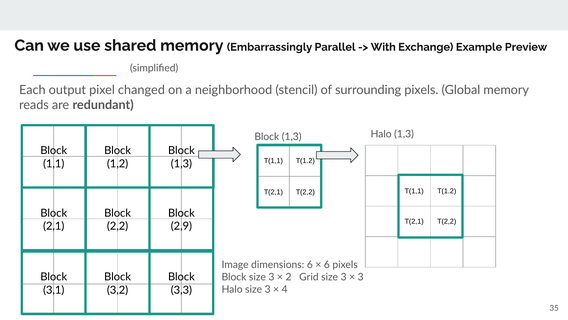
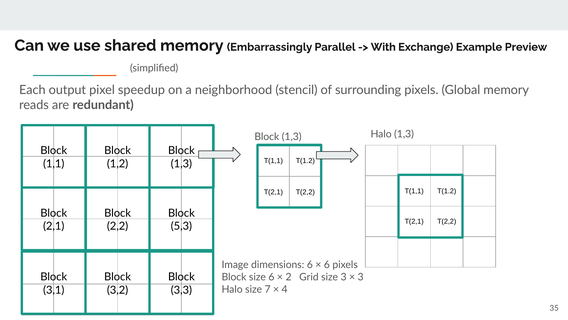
changed: changed -> speedup (141, 90)
2,9: 2,9 -> 5,3 (181, 226)
Block size 3: 3 -> 6 (271, 277)
Halo size 3: 3 -> 7 (268, 289)
